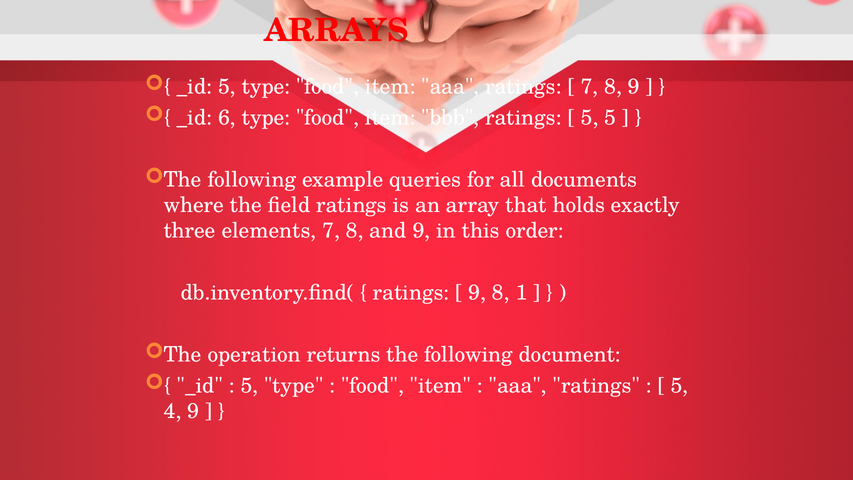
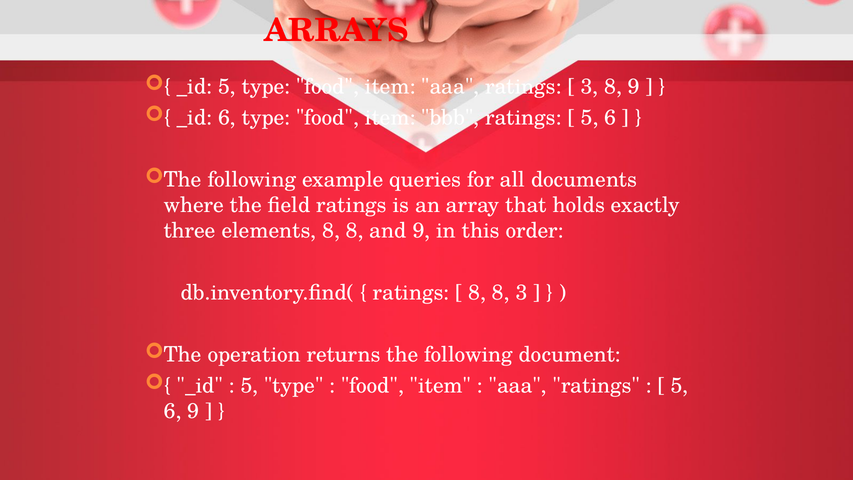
7: 7 -> 3 (589, 87)
5: 5 -> 6 (610, 118)
elements 7: 7 -> 8 (331, 231)
9: 9 -> 8 (477, 293)
8 1: 1 -> 3 (522, 293)
4: 4 -> 6 (173, 411)
